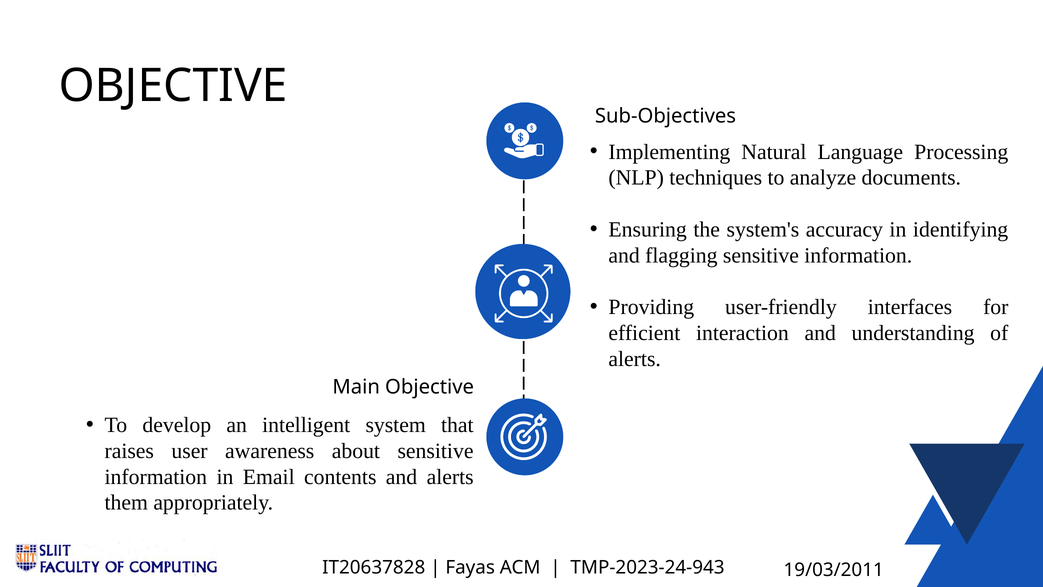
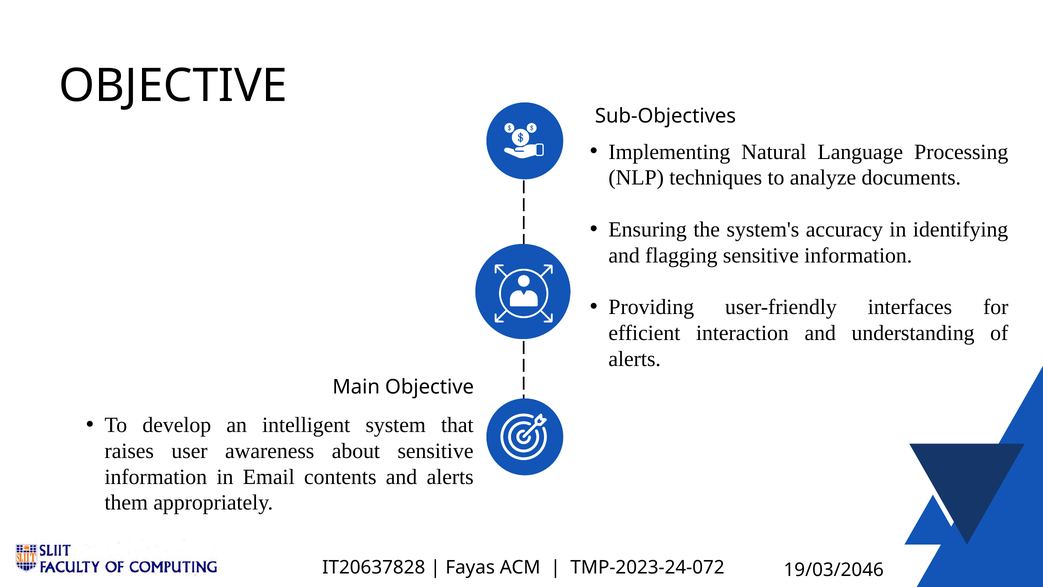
TMP-2023-24-943: TMP-2023-24-943 -> TMP-2023-24-072 (648, 567)
19/03/2011: 19/03/2011 -> 19/03/2046 (834, 570)
